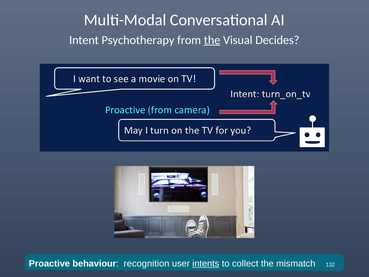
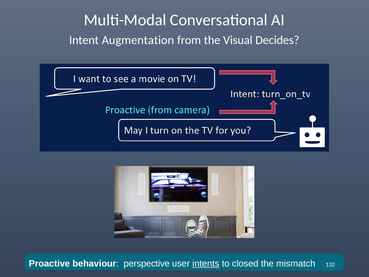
Psychotherapy: Psychotherapy -> Augmentation (138, 40)
the underline: present -> none (212, 40)
recognition: recognition -> perspective (147, 264)
collect: collect -> closed (245, 264)
